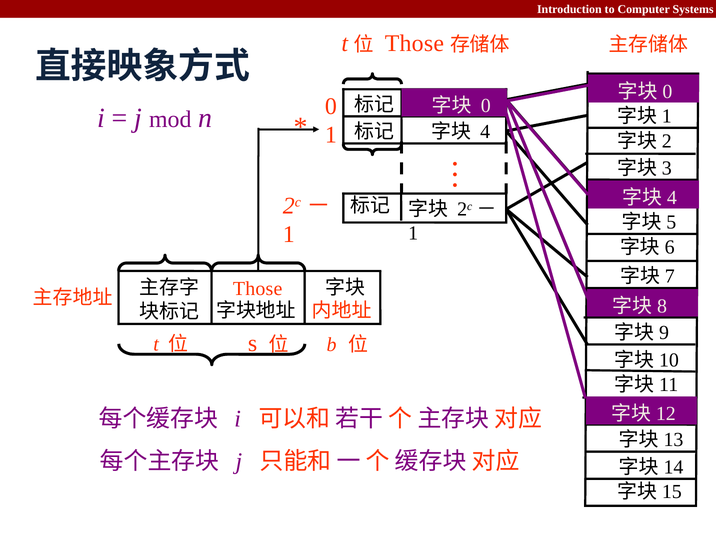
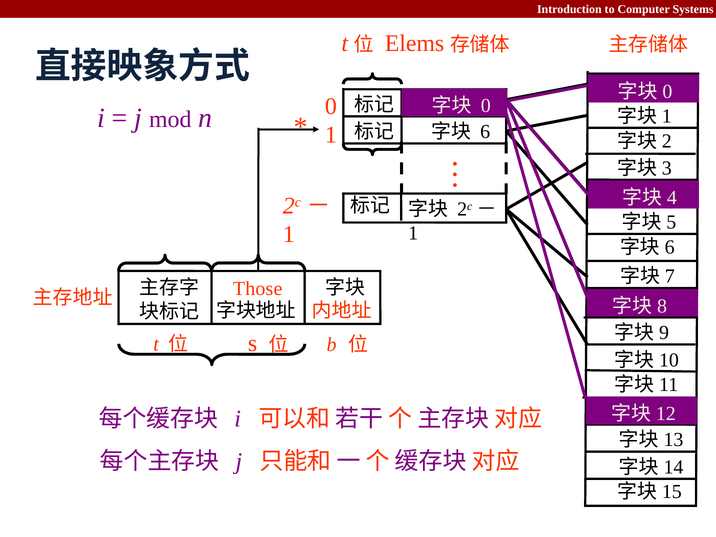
Those: Those -> Elems (415, 43)
4: 4 -> 6 (485, 132)
